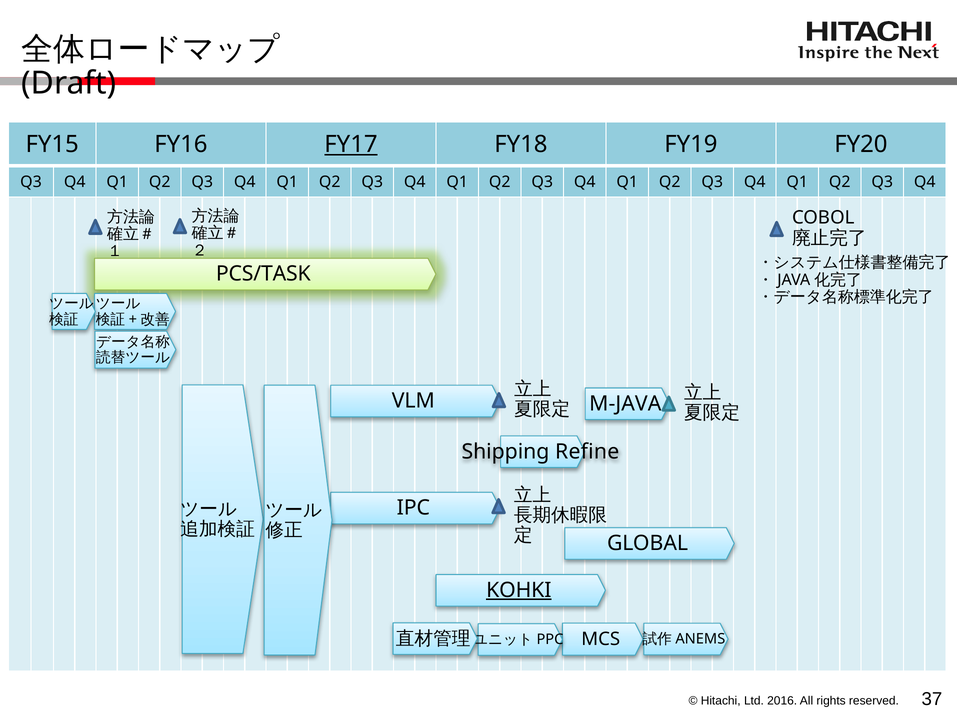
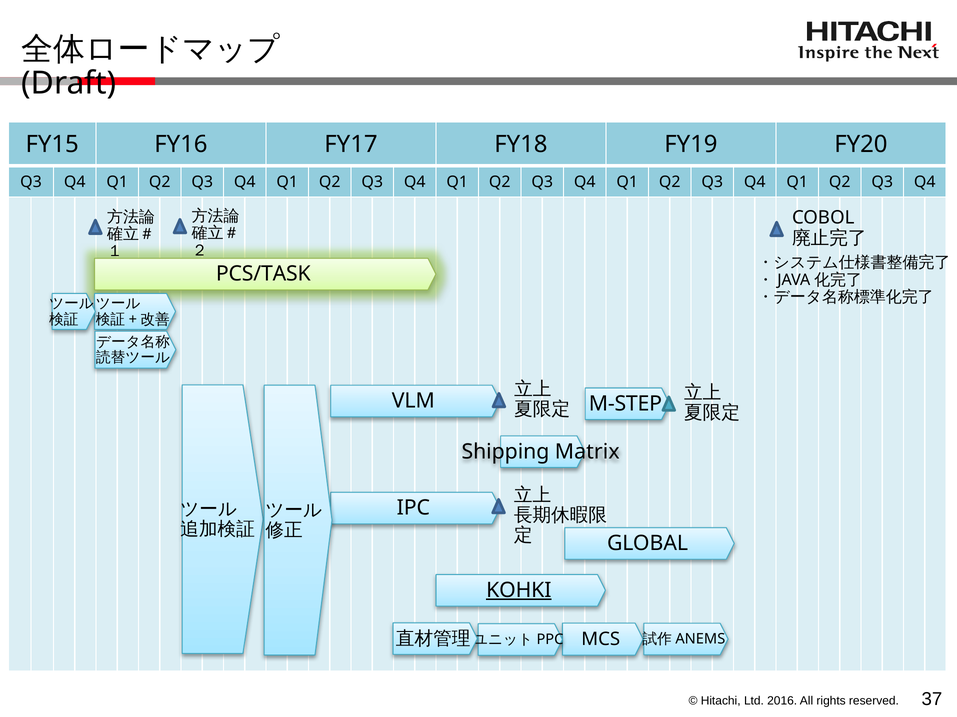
FY17 underline: present -> none (351, 144)
M-JAVA: M-JAVA -> M-STEP (625, 404)
Refine: Refine -> Matrix (587, 452)
